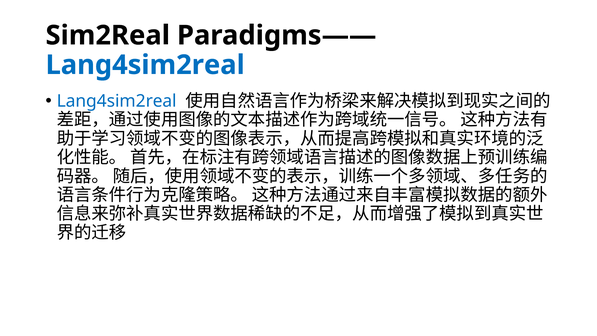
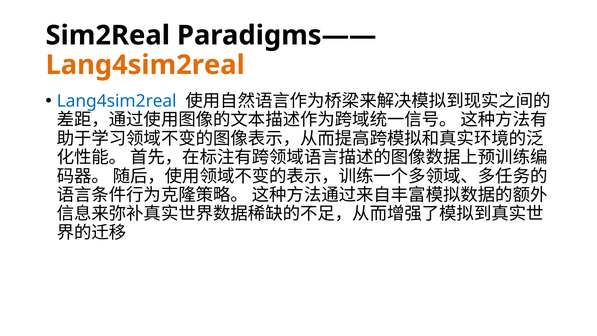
Lang4sim2real colour: blue -> orange (145, 65)
